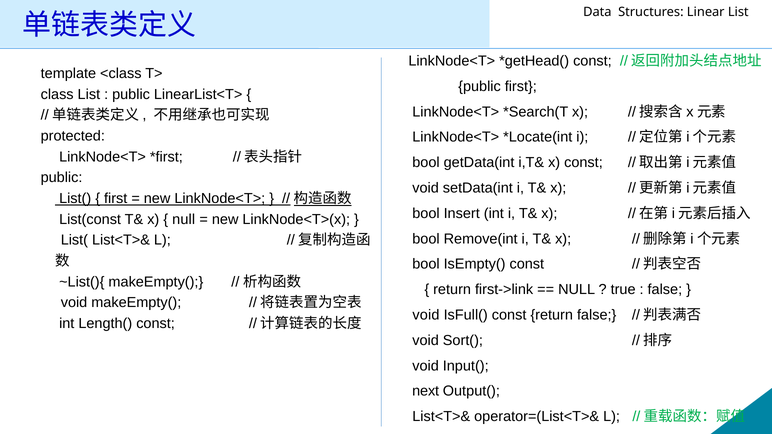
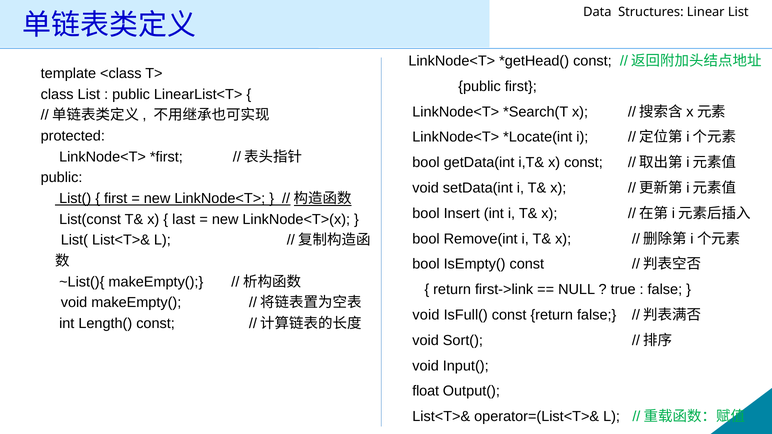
null: null -> last (184, 219)
next: next -> float (426, 391)
